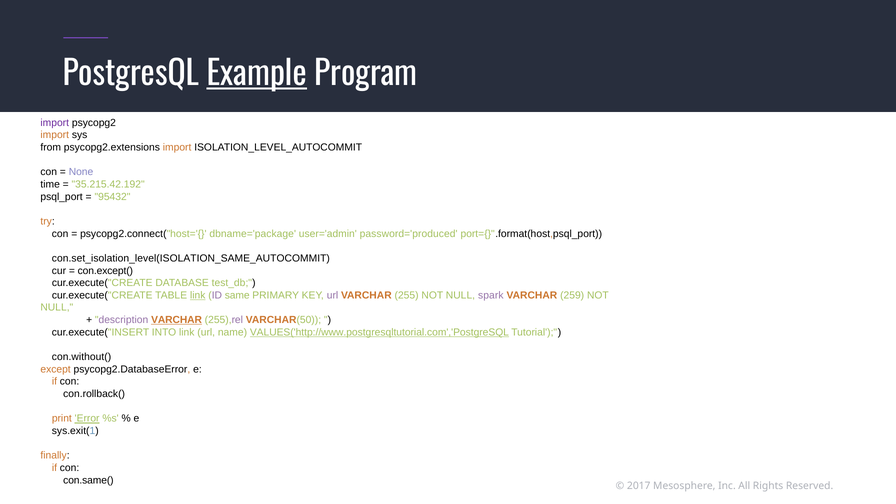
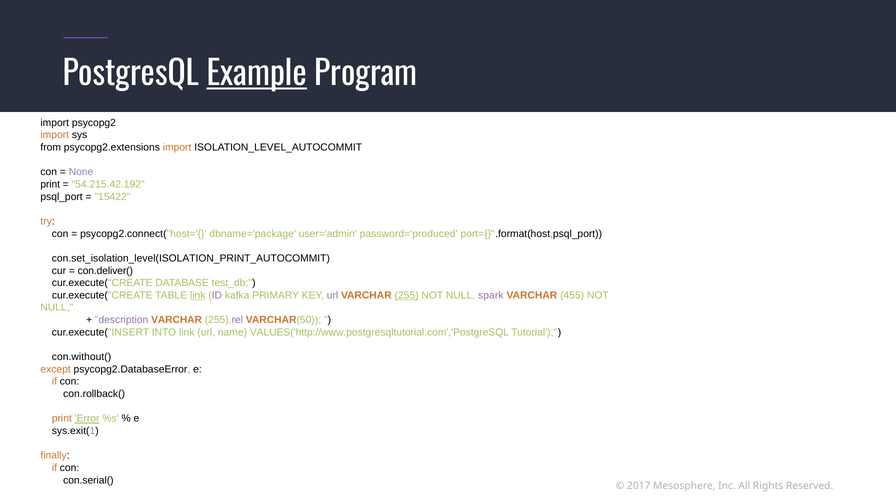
import colour: purple -> black (55, 123)
time: time -> print (50, 184)
35.215.42.192: 35.215.42.192 -> 54.215.42.192 (108, 184)
95432: 95432 -> 15422 (112, 197)
con.set_isolation_level(ISOLATION_SAME_AUTOCOMMIT: con.set_isolation_level(ISOLATION_SAME_AUTOCOMMIT -> con.set_isolation_level(ISOLATION_PRINT_AUTOCOMMIT (191, 258)
con.except(: con.except( -> con.deliver( (105, 271)
same: same -> kafka (237, 295)
255 underline: none -> present (407, 295)
259: 259 -> 455 (572, 295)
VARCHAR underline: present -> none (177, 320)
VALUES('http://www.postgresqltutorial.com','PostgreSQL underline: present -> none (379, 332)
con.same(: con.same( -> con.serial( (88, 480)
